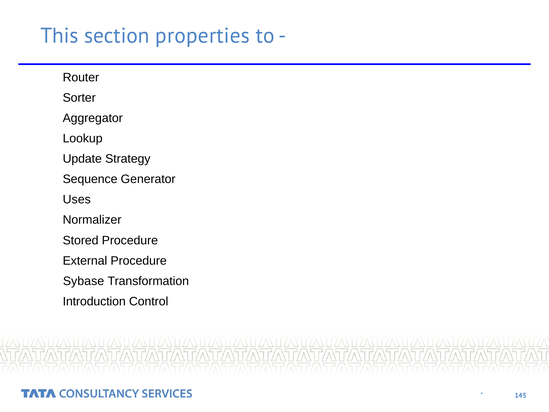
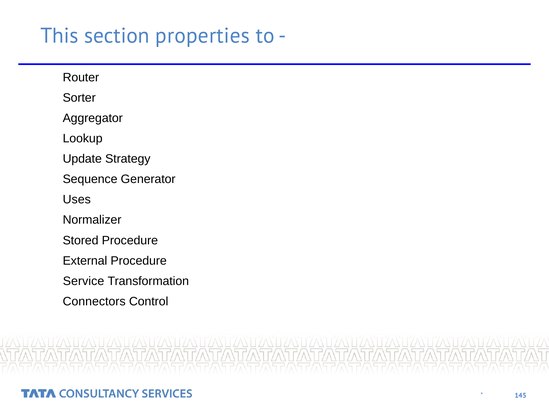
Sybase: Sybase -> Service (84, 281)
Introduction: Introduction -> Connectors (94, 301)
